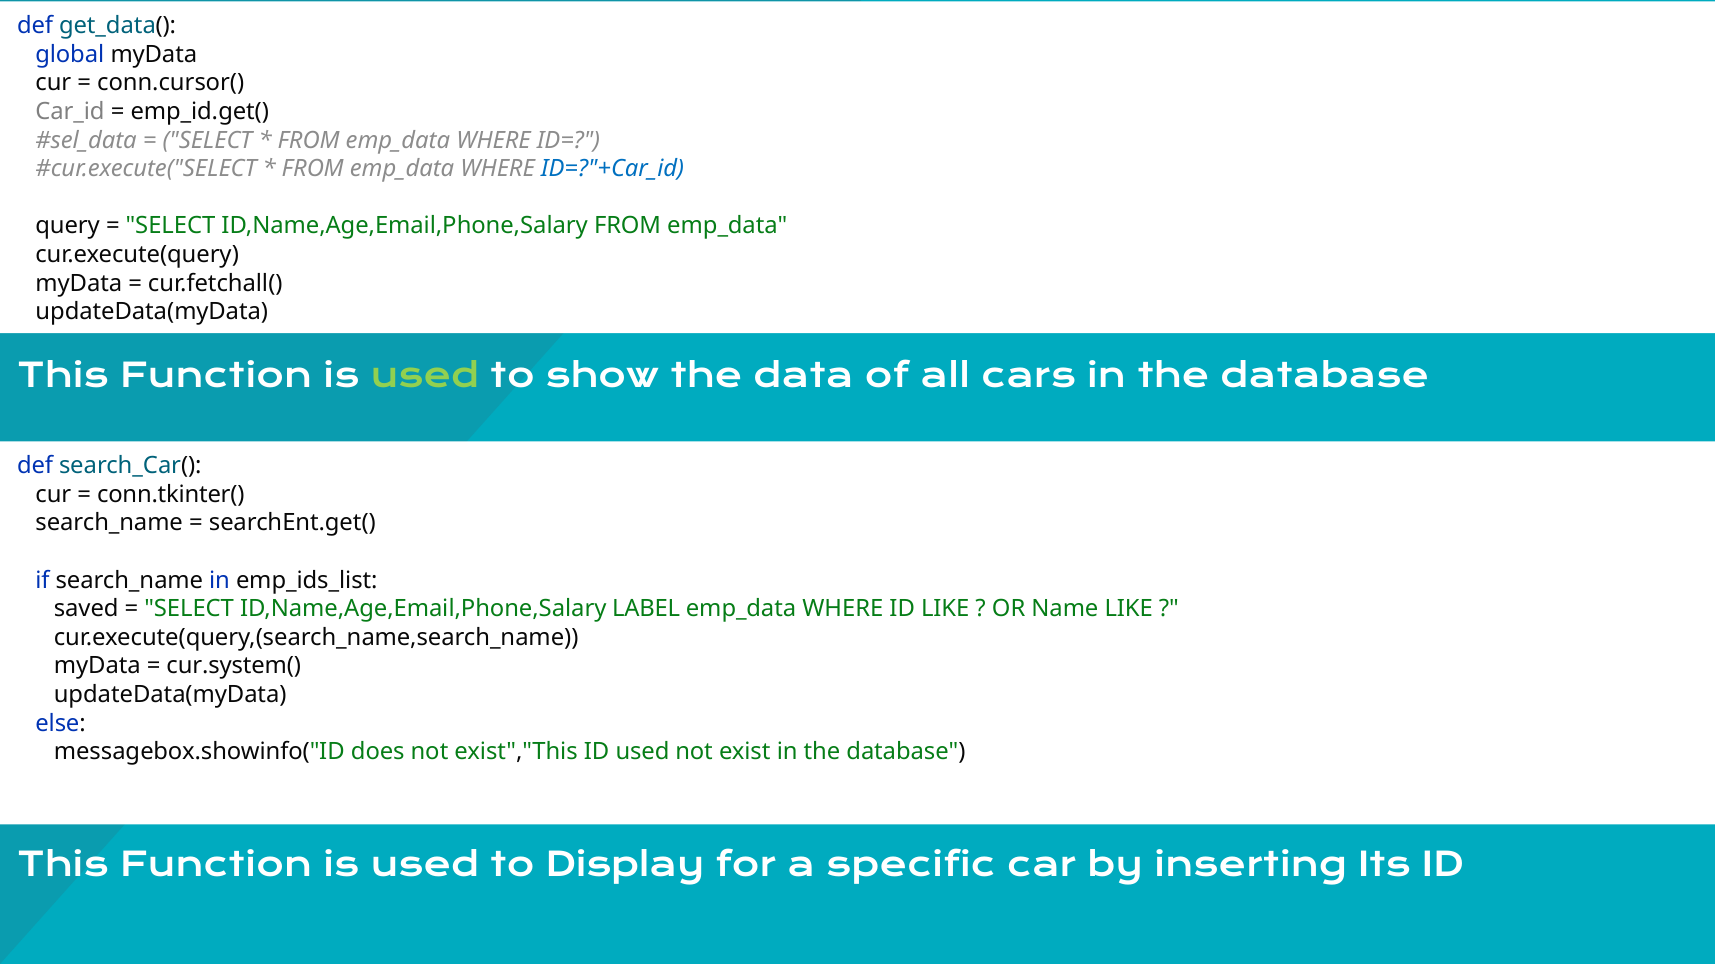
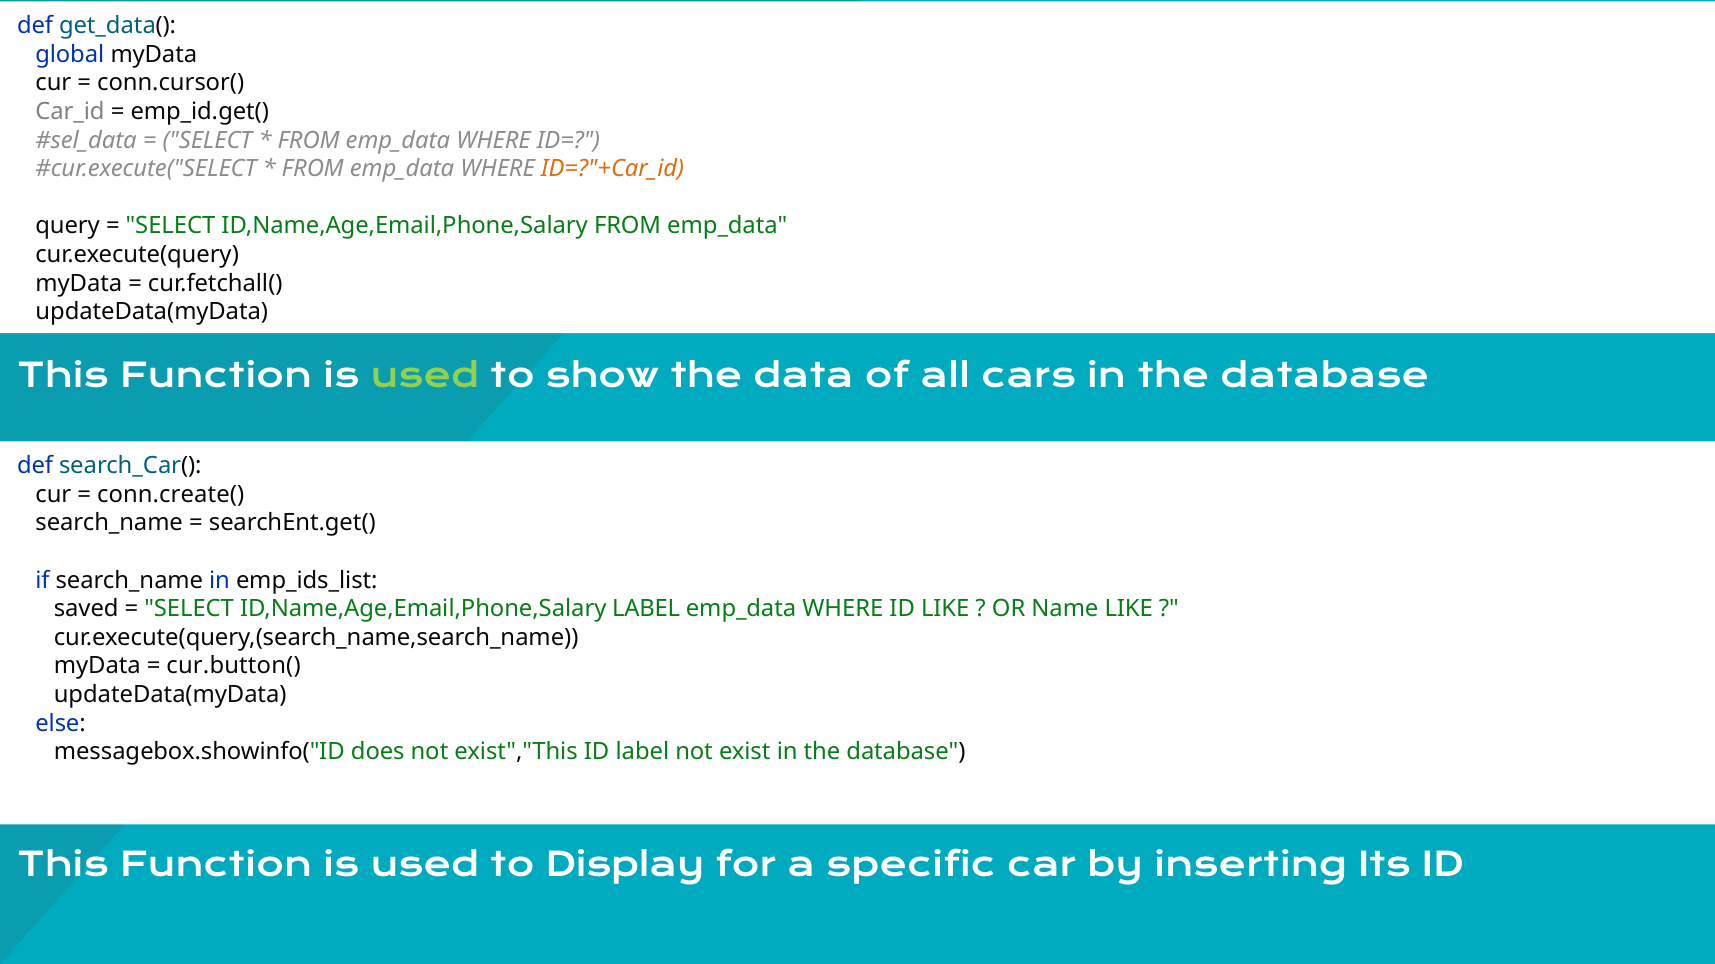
ID=?"+Car_id colour: blue -> orange (612, 169)
conn.tkinter(: conn.tkinter( -> conn.create( (171, 495)
cur.system(: cur.system( -> cur.button( (234, 667)
ID used: used -> label (642, 752)
